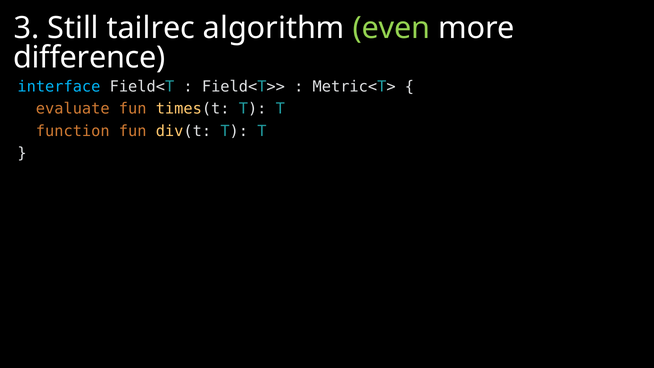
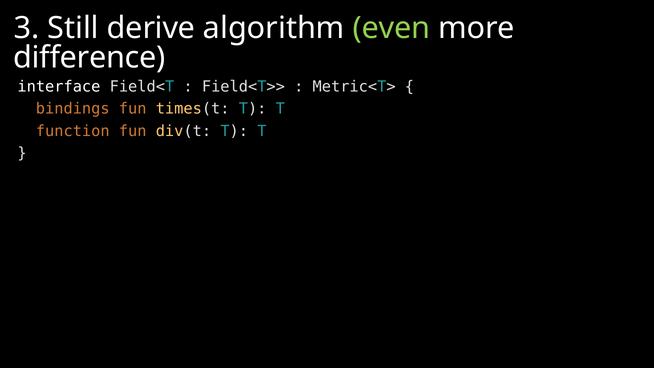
tailrec: tailrec -> derive (151, 28)
interface colour: light blue -> white (59, 87)
evaluate: evaluate -> bindings (73, 109)
